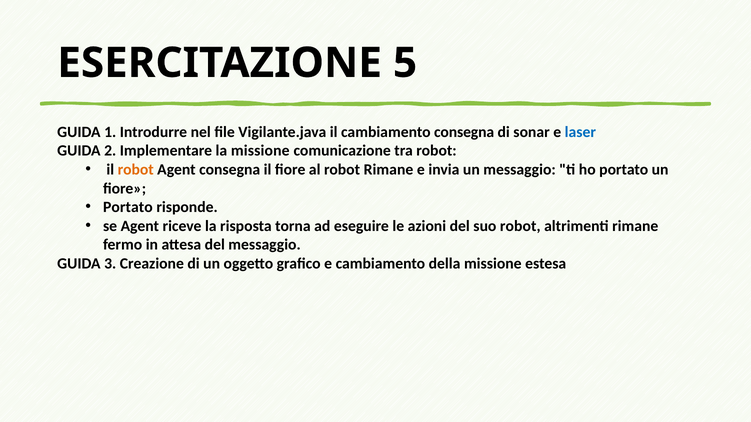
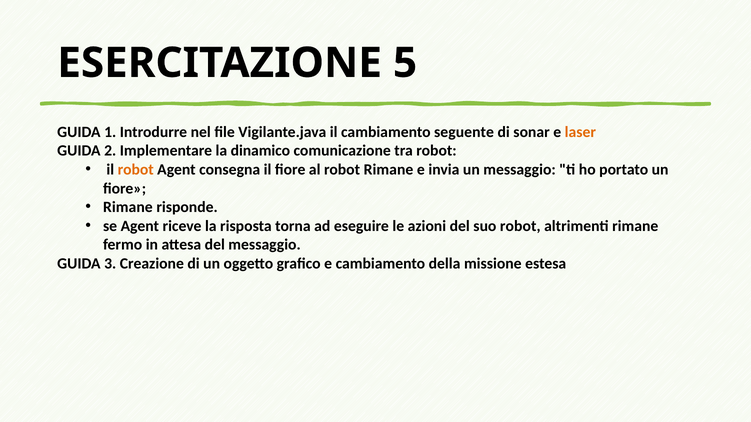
cambiamento consegna: consegna -> seguente (464, 132)
laser colour: blue -> orange (580, 132)
la missione: missione -> dinamico (260, 151)
Portato: Portato -> Rimane (128, 207)
